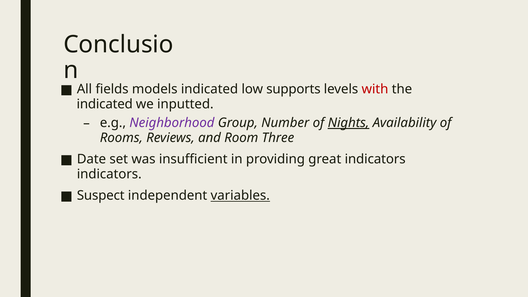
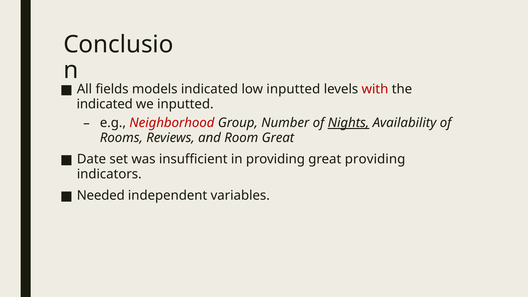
low supports: supports -> inputted (293, 89)
Neighborhood colour: purple -> red (172, 123)
Room Three: Three -> Great (278, 138)
great indicators: indicators -> providing (375, 159)
Suspect: Suspect -> Needed (101, 196)
variables underline: present -> none (240, 196)
